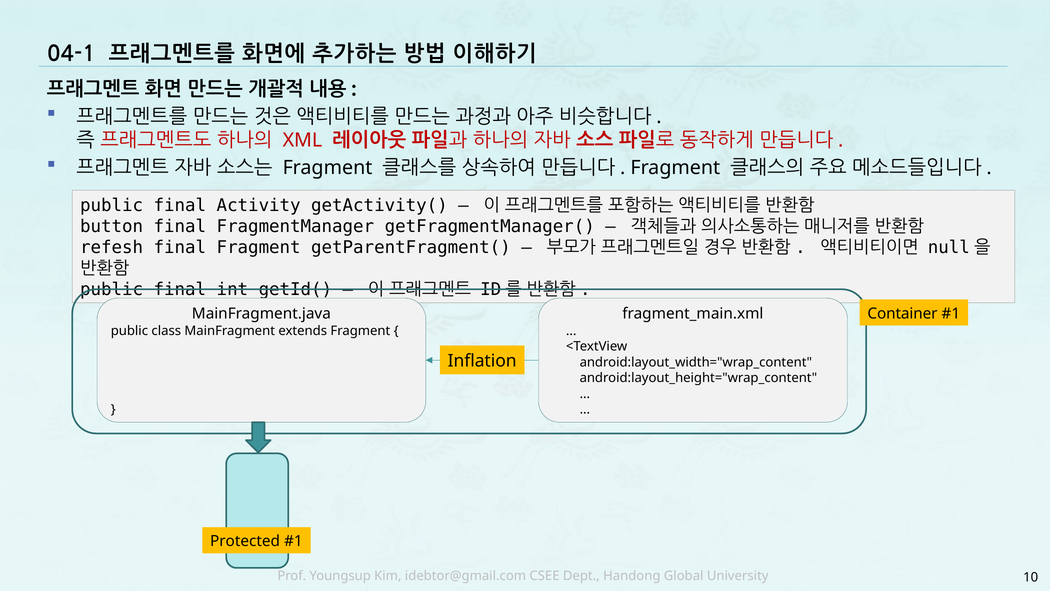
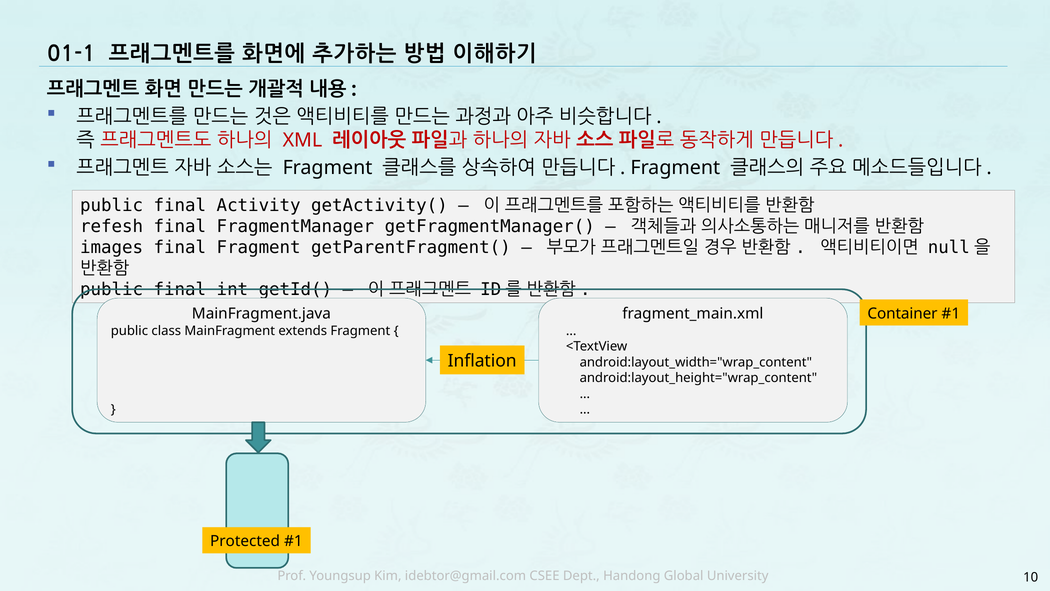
04-1: 04-1 -> 01-1 (71, 54)
button: button -> refesh (112, 226)
refesh: refesh -> images (112, 247)
